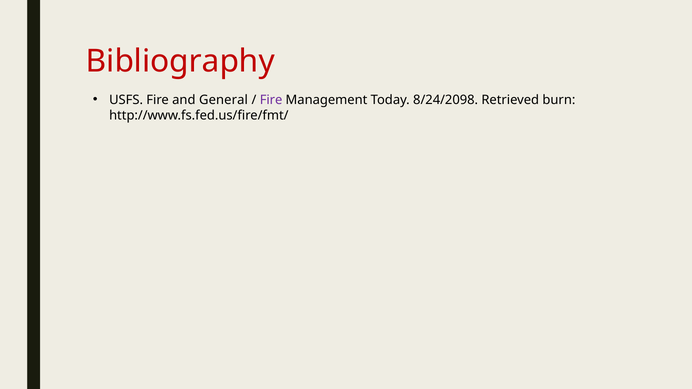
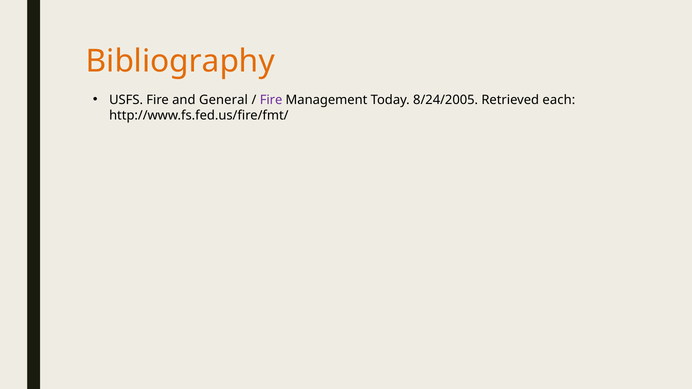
Bibliography colour: red -> orange (180, 61)
8/24/2098: 8/24/2098 -> 8/24/2005 (446, 100)
burn: burn -> each (559, 100)
